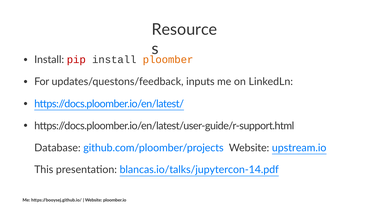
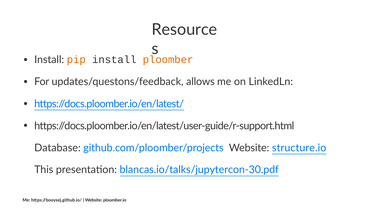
pip colour: red -> orange (76, 60)
inputs: inputs -> allows (200, 82)
upstream.io: upstream.io -> structure.io (299, 148)
blancas.io/talks/jupytercon-14.pdf: blancas.io/talks/jupytercon-14.pdf -> blancas.io/talks/jupytercon-30.pdf (199, 170)
